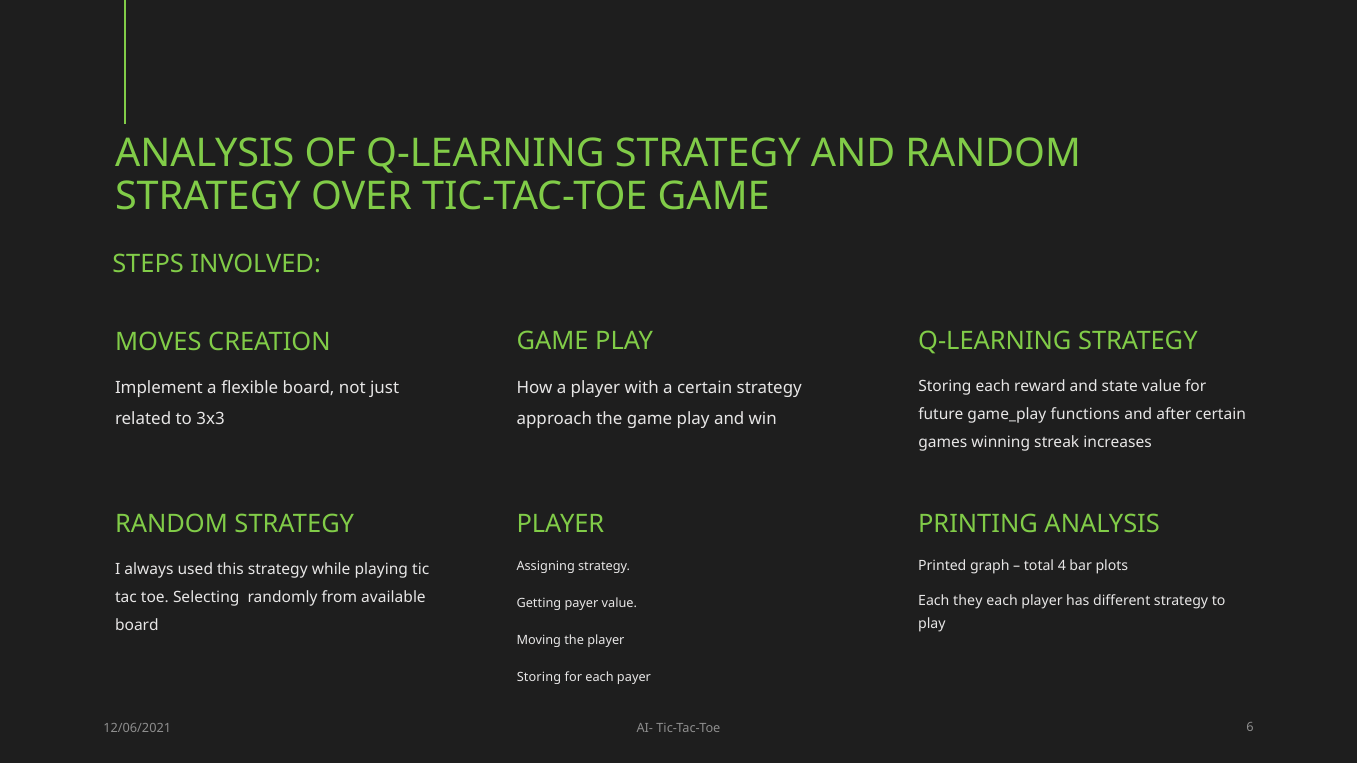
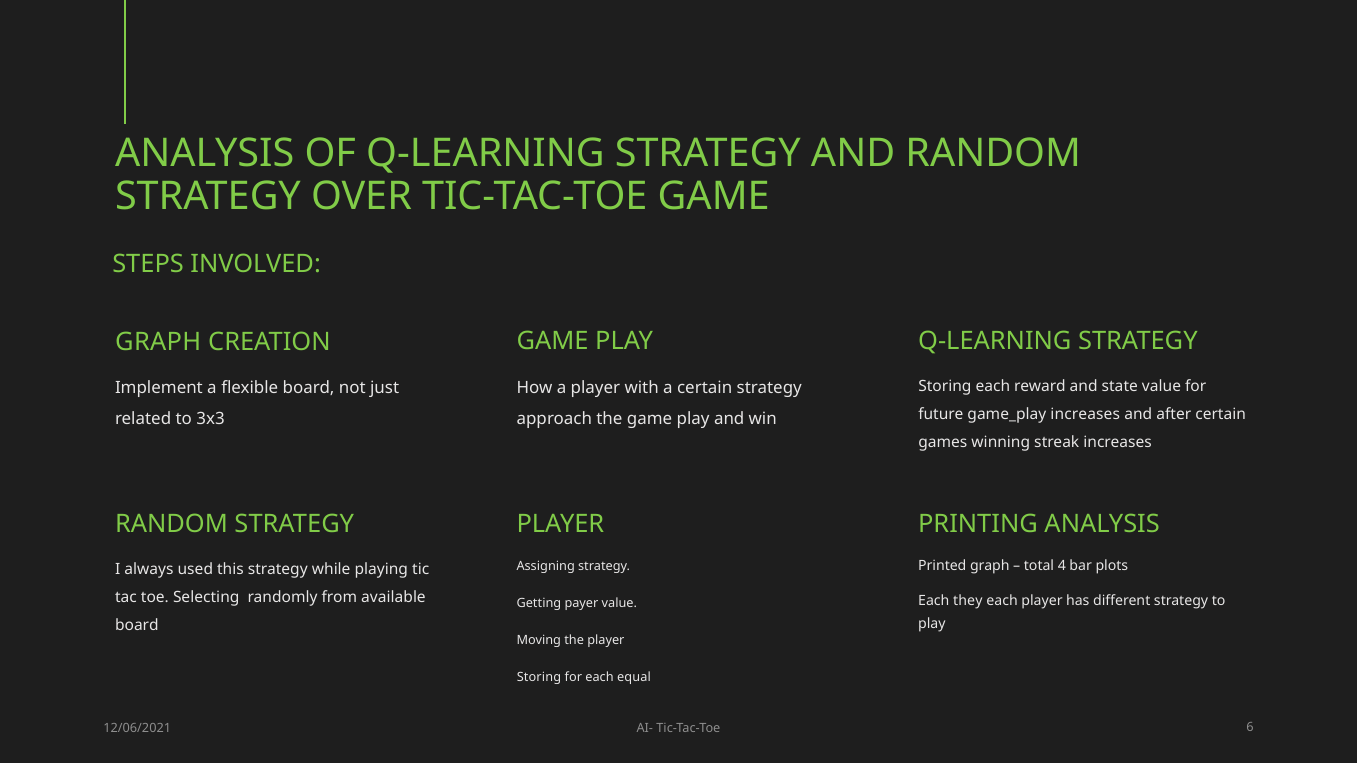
MOVES: MOVES -> GRAPH (158, 342)
game_play functions: functions -> increases (1085, 414)
each payer: payer -> equal (634, 678)
